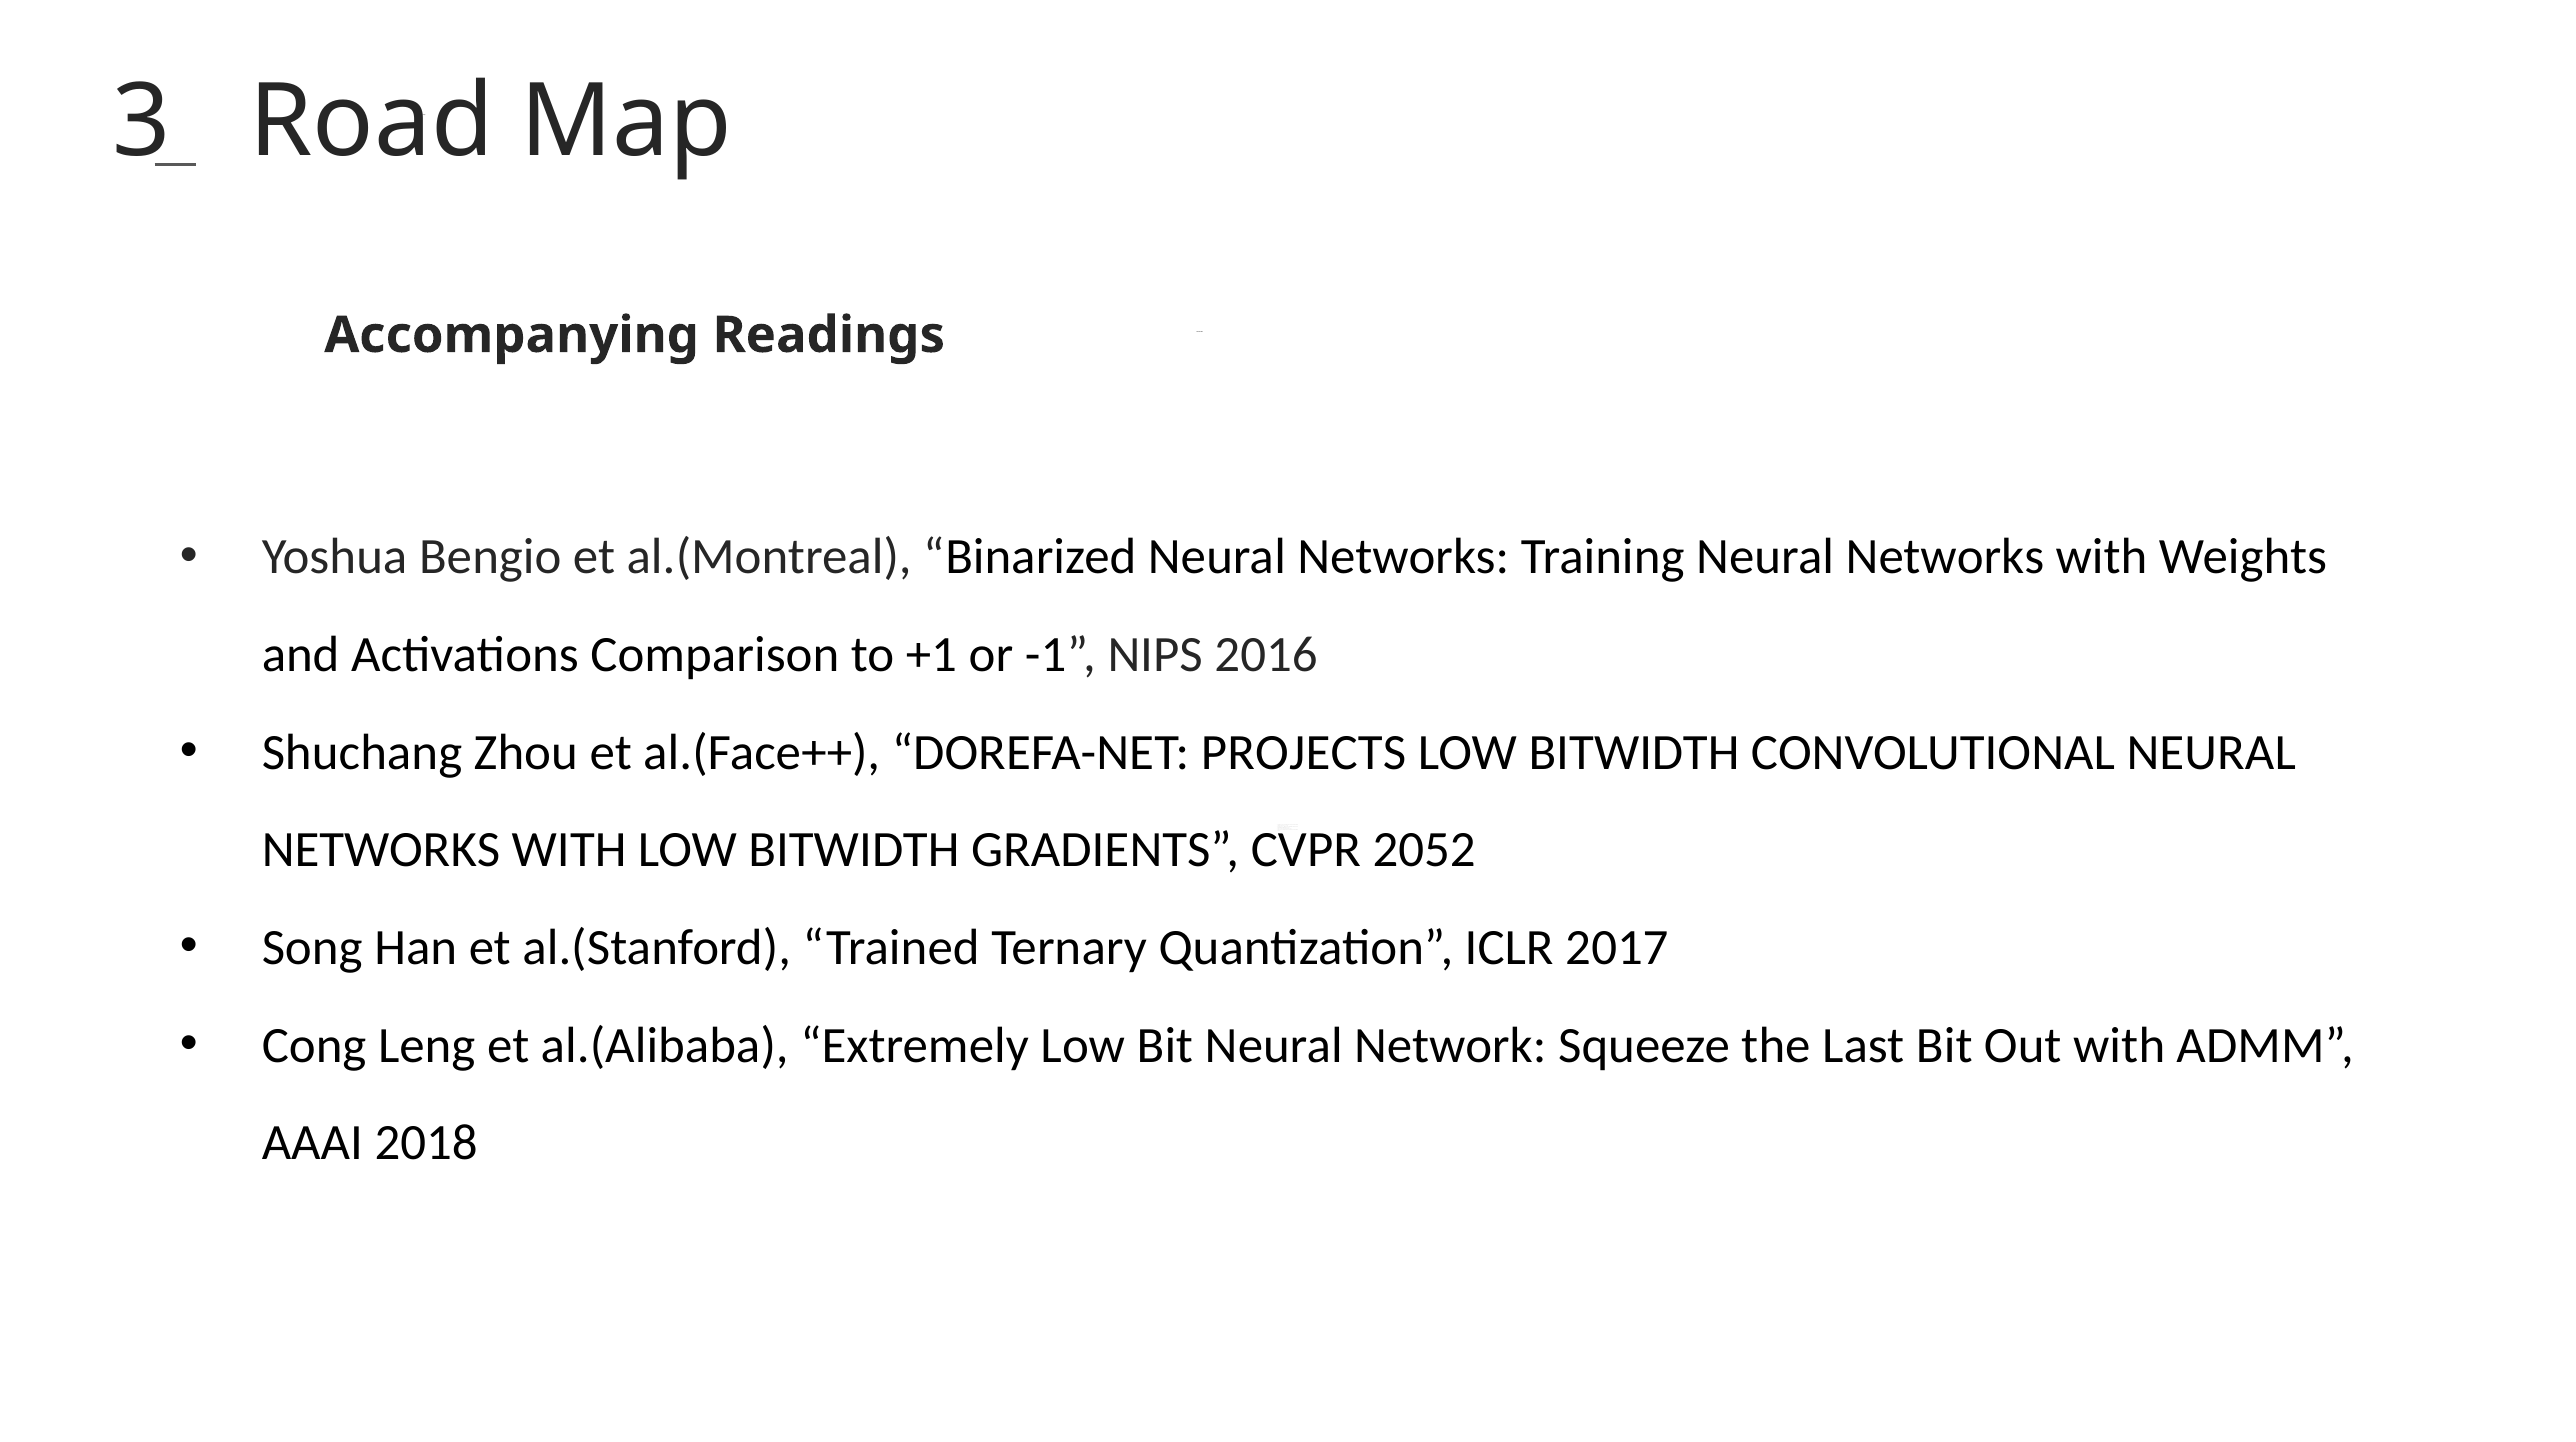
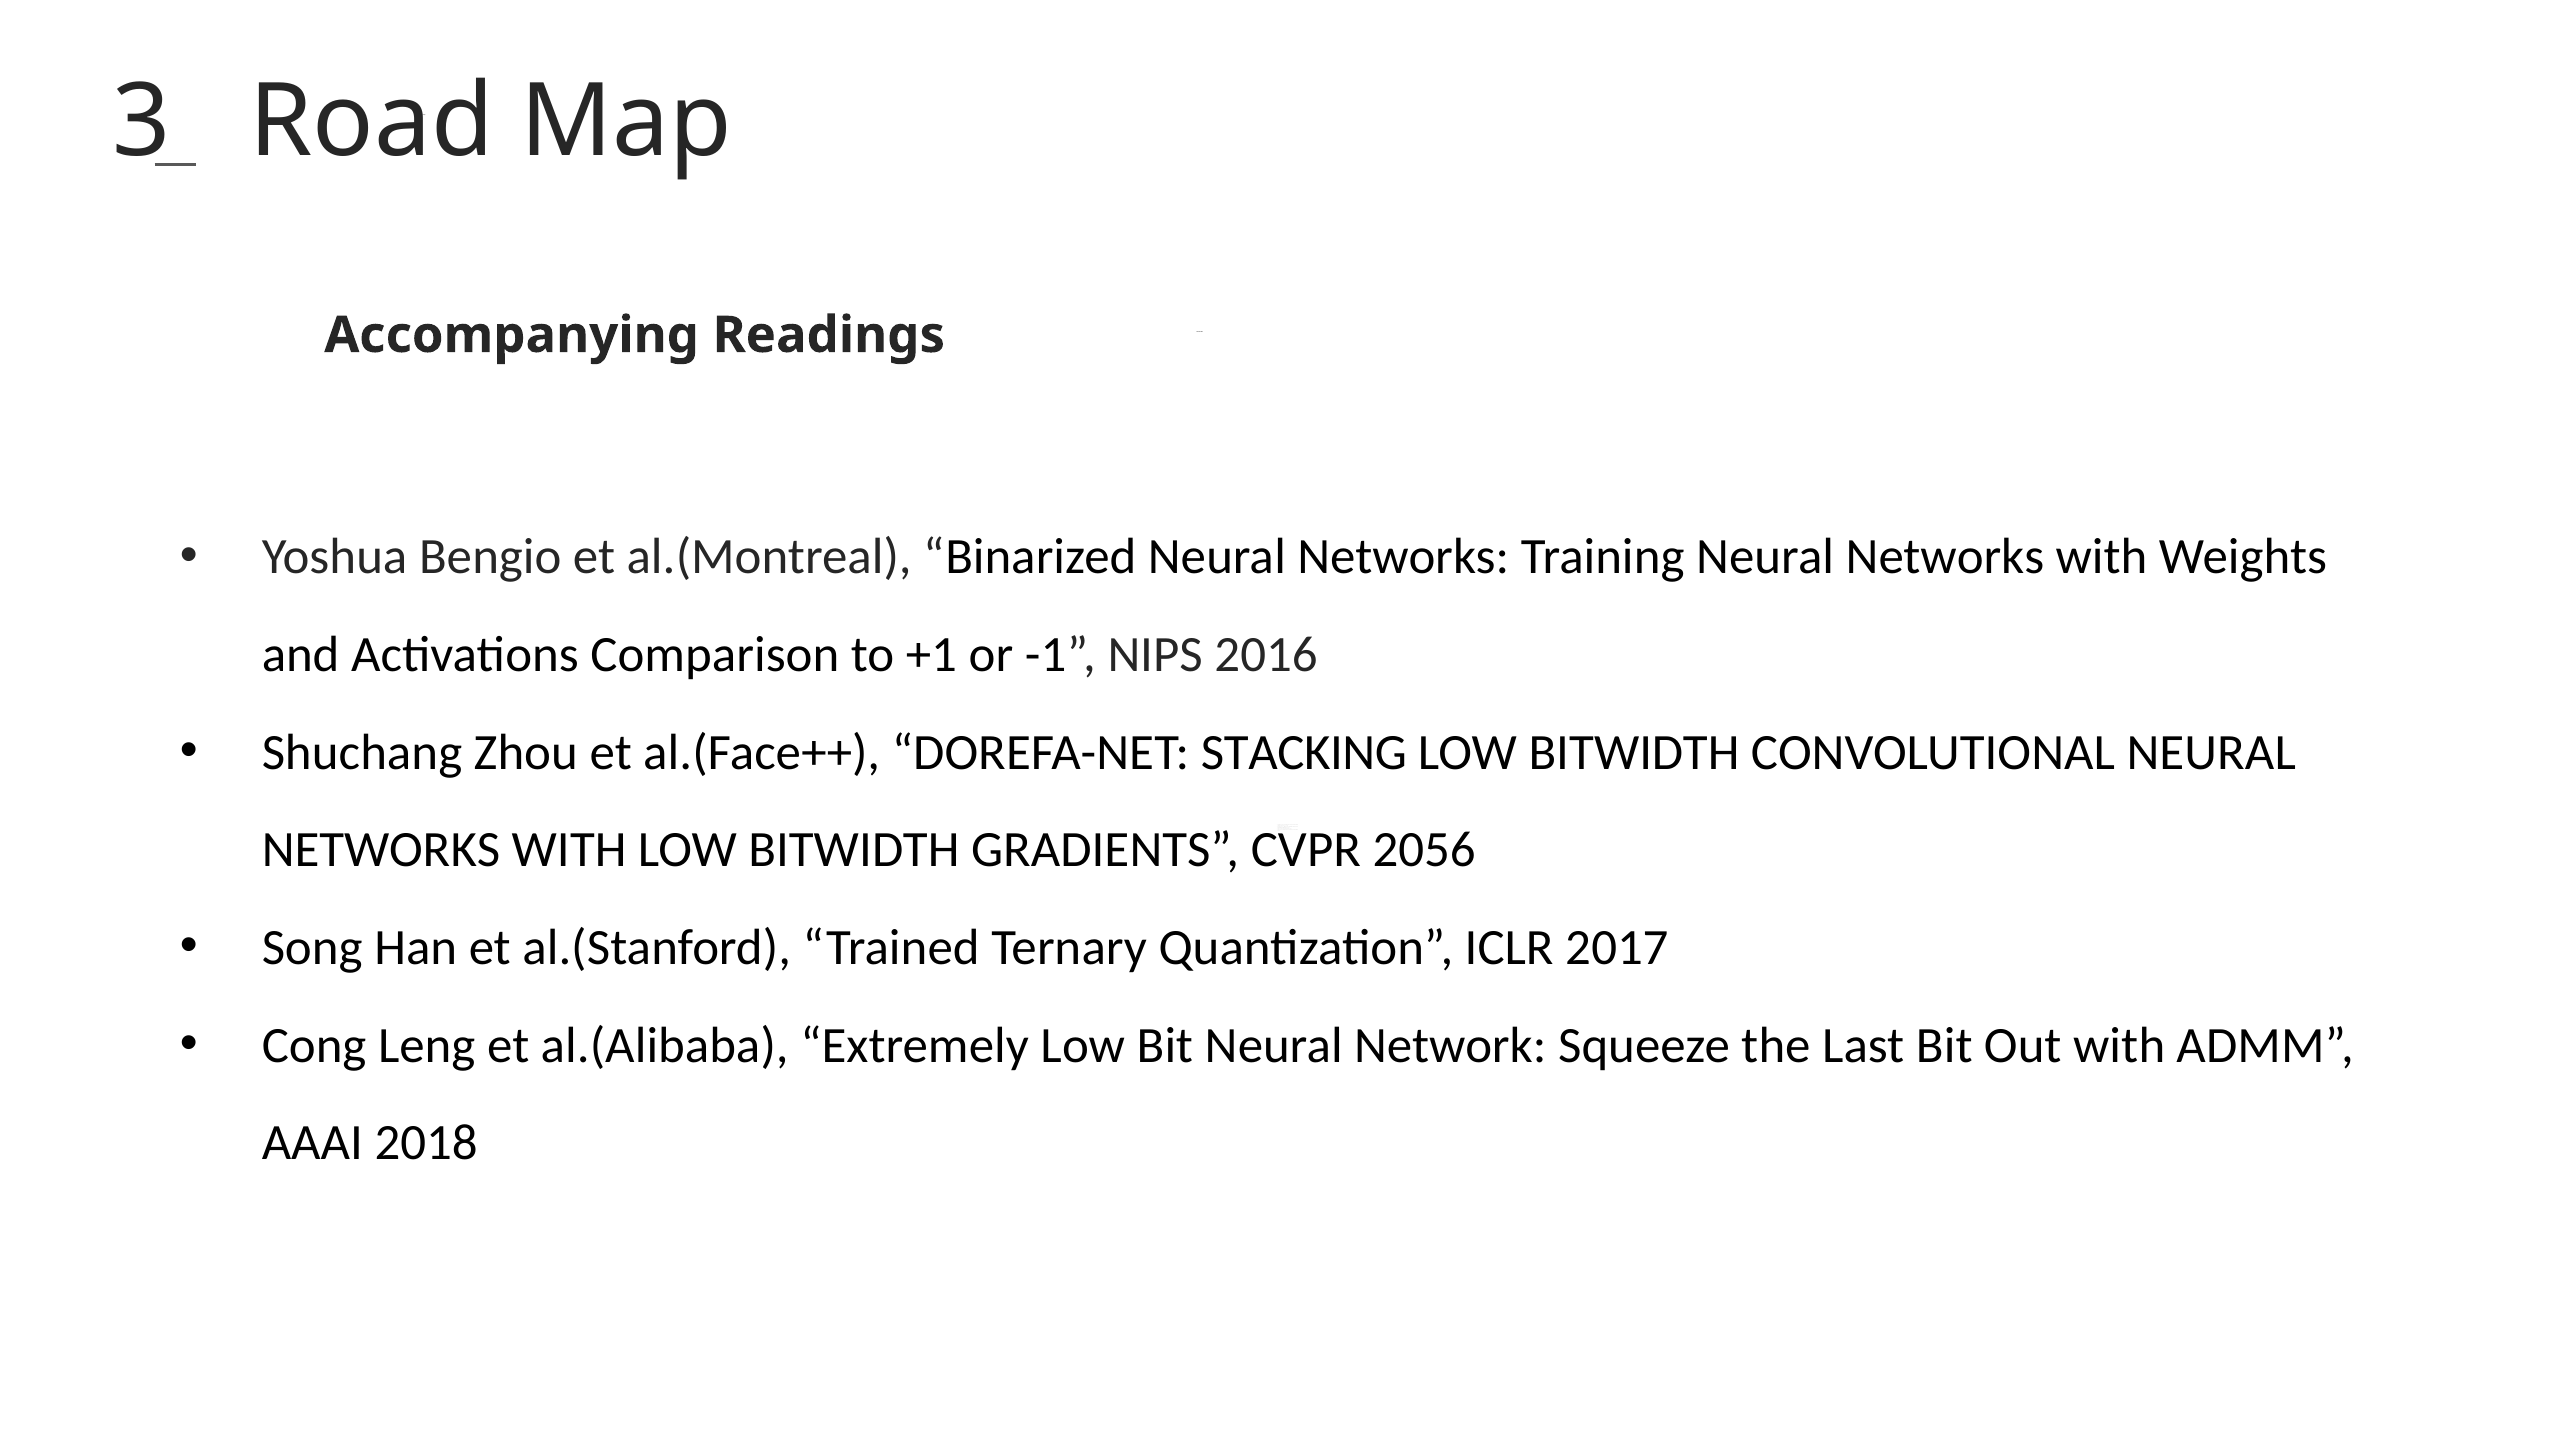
PROJECTS: PROJECTS -> STACKING (1304, 753)
2052: 2052 -> 2056 (1424, 850)
